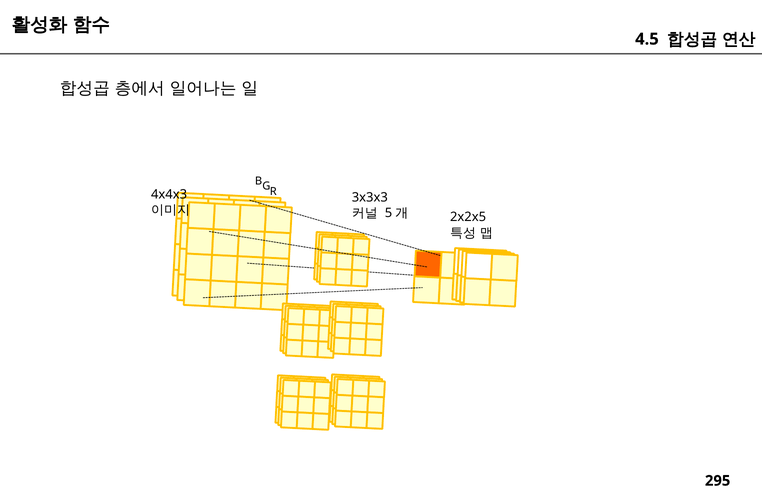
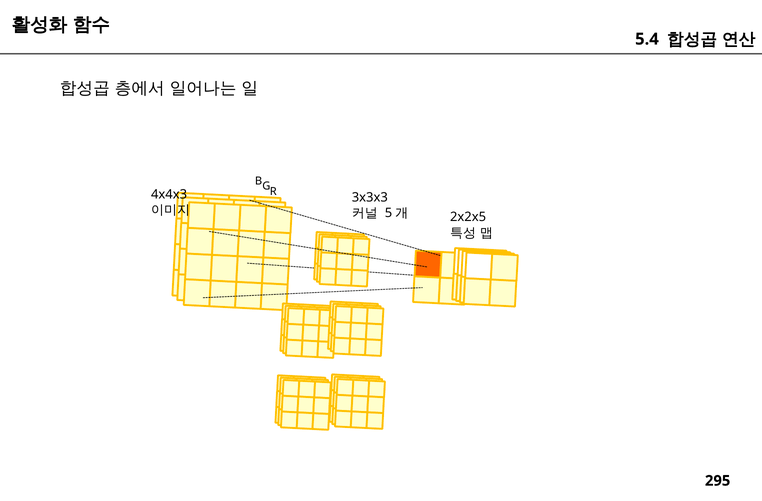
4.5: 4.5 -> 5.4 (647, 39)
